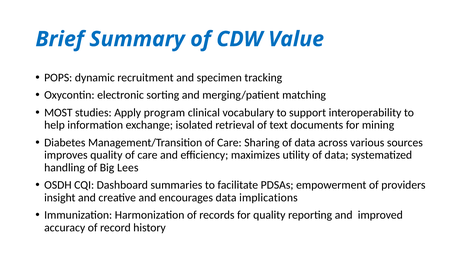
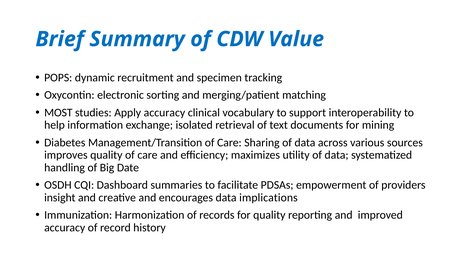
Apply program: program -> accuracy (164, 112)
Lees: Lees -> Date (128, 167)
